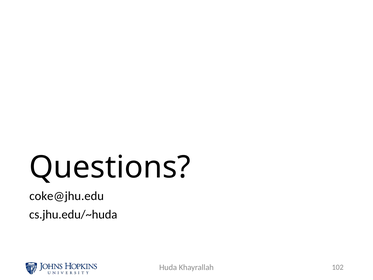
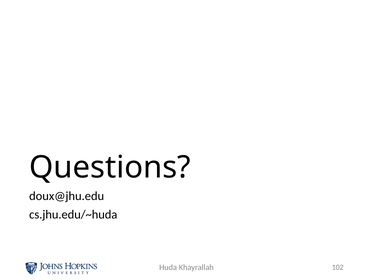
coke@jhu.edu: coke@jhu.edu -> doux@jhu.edu (67, 196)
